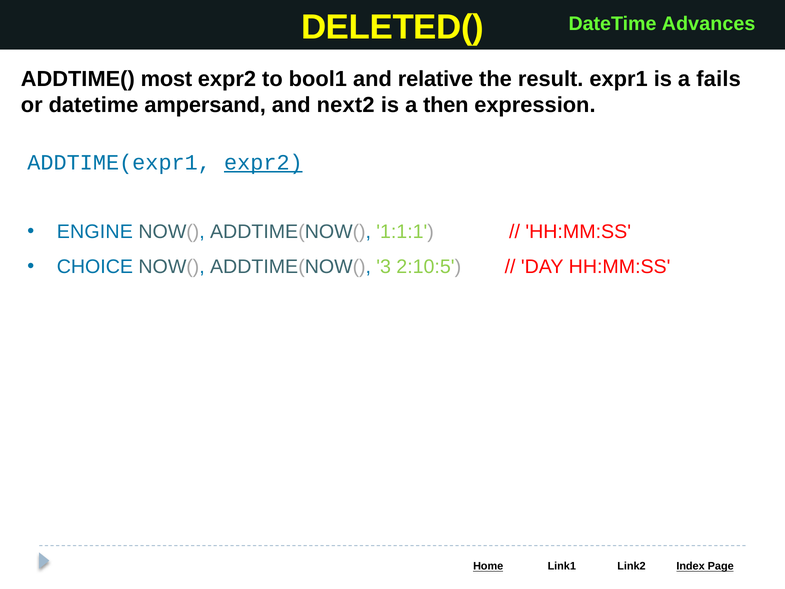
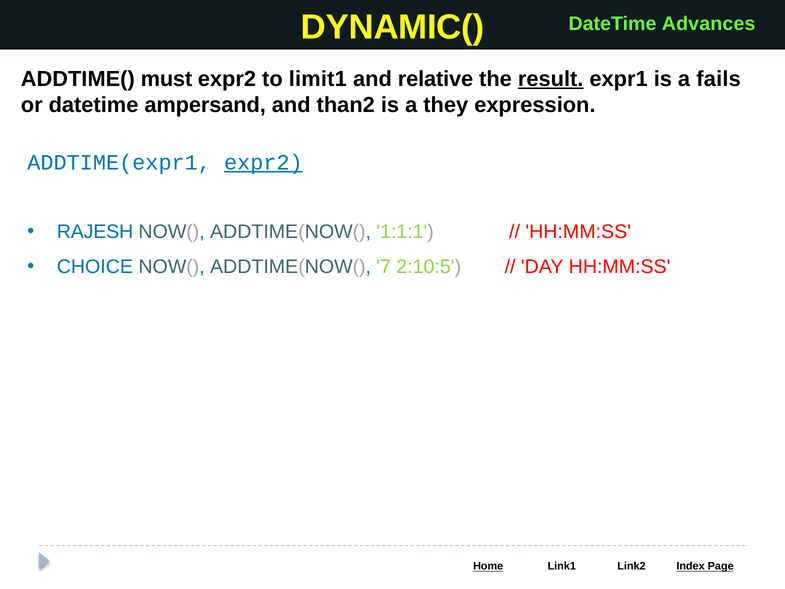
DELETED(: DELETED( -> DYNAMIC( (393, 27)
most: most -> must (166, 79)
bool1: bool1 -> limit1 (318, 79)
result underline: none -> present (551, 79)
next2: next2 -> than2 (346, 105)
then: then -> they (446, 105)
ENGINE: ENGINE -> RAJESH (95, 232)
3: 3 -> 7 (384, 267)
